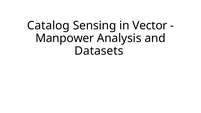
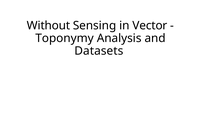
Catalog: Catalog -> Without (48, 26)
Manpower: Manpower -> Toponymy (65, 38)
